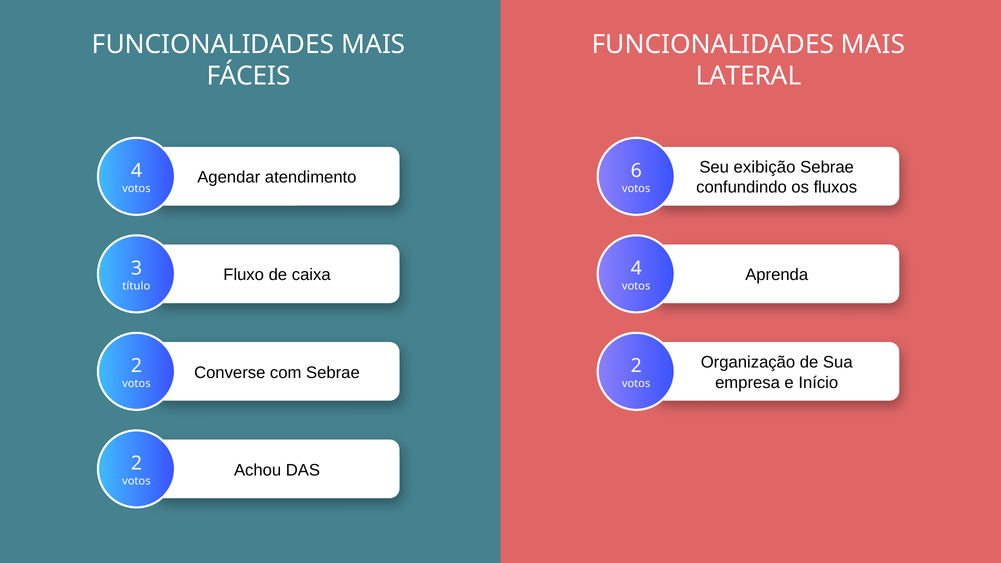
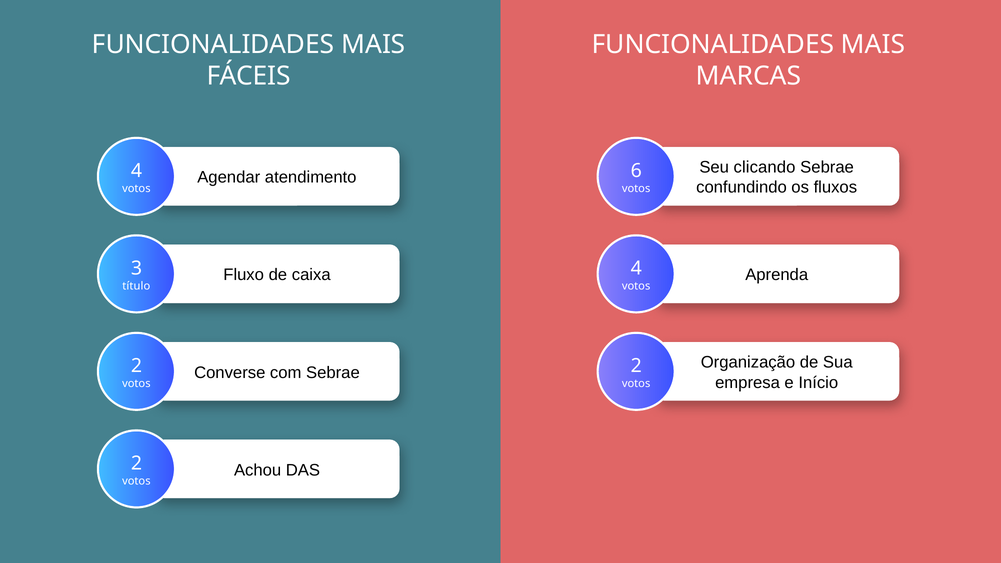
LATERAL: LATERAL -> MARCAS (748, 76)
exibição: exibição -> clicando (765, 167)
